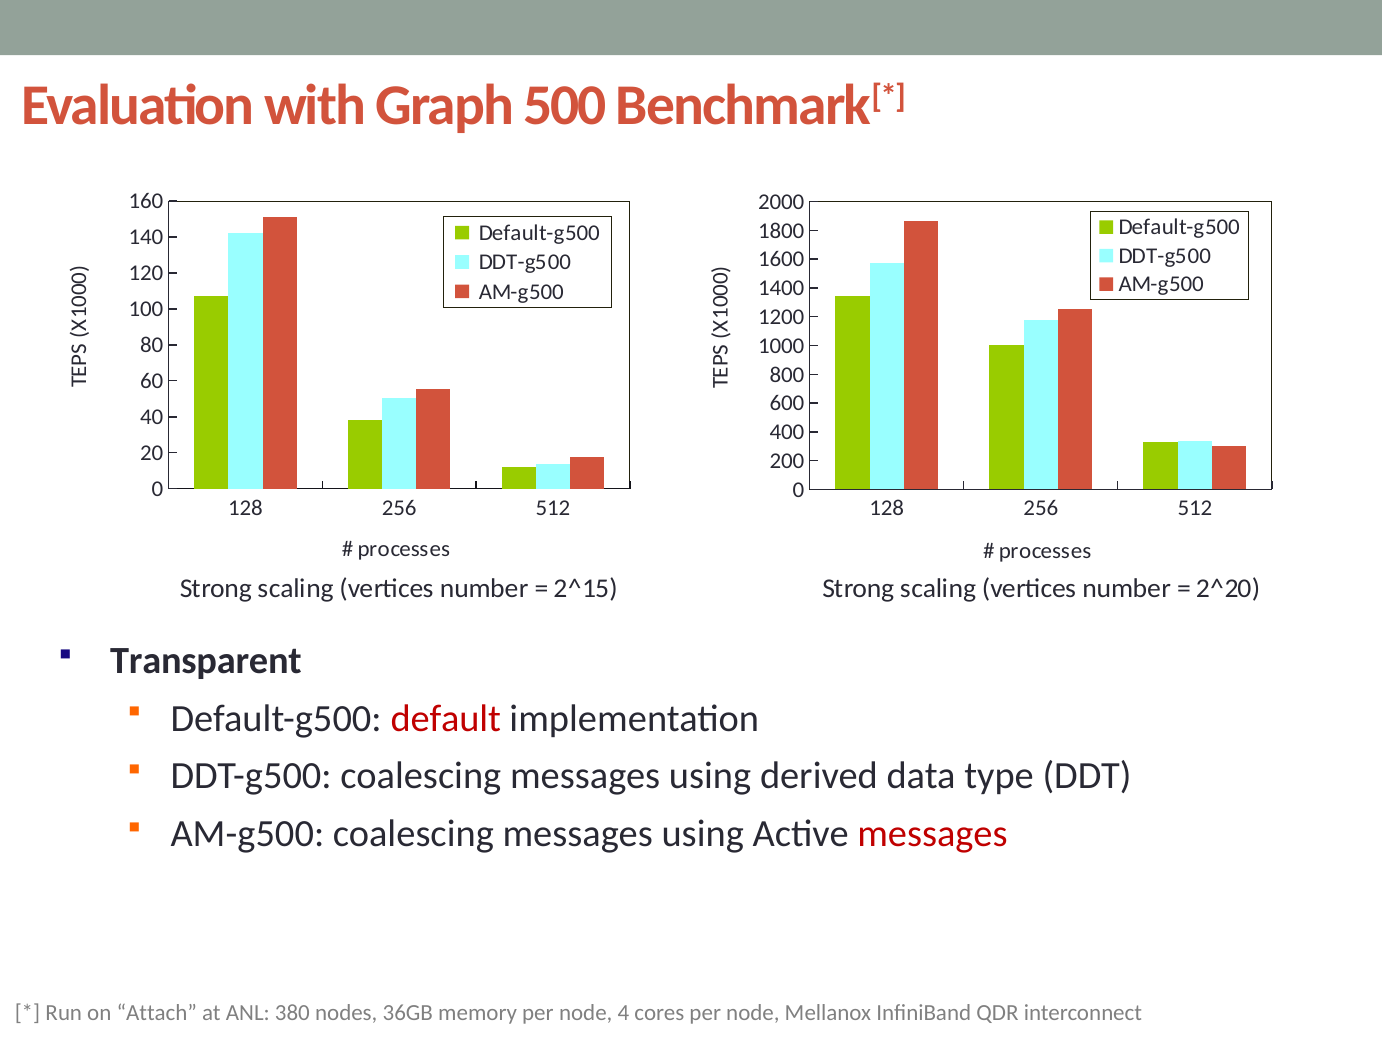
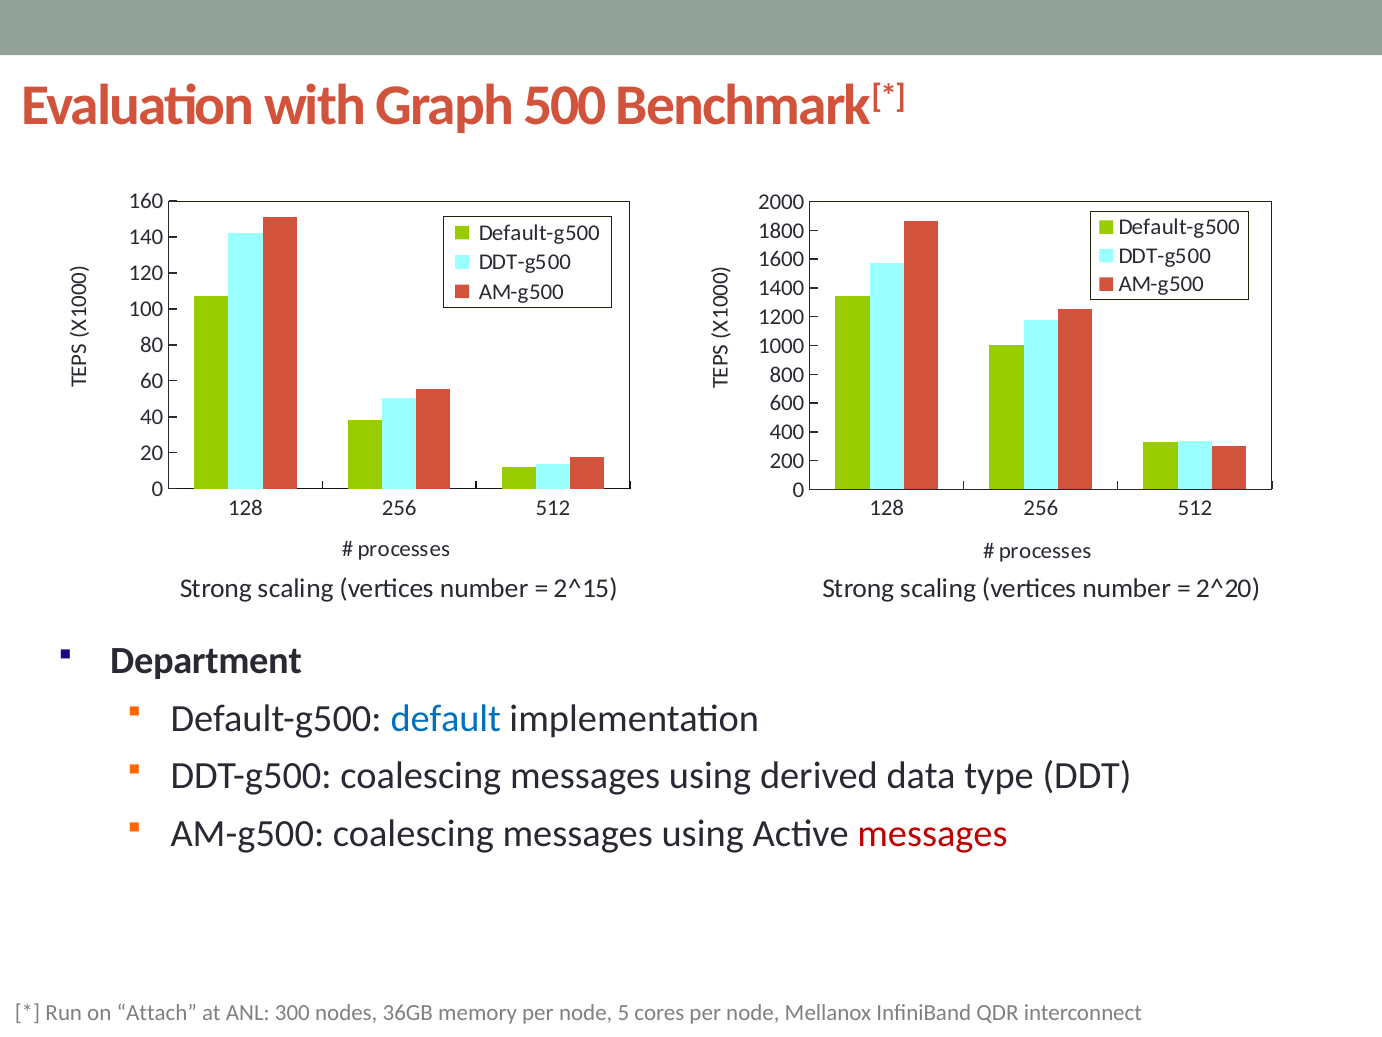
Transparent: Transparent -> Department (206, 660)
default colour: red -> blue (446, 718)
380: 380 -> 300 (292, 1012)
4: 4 -> 5 (623, 1012)
